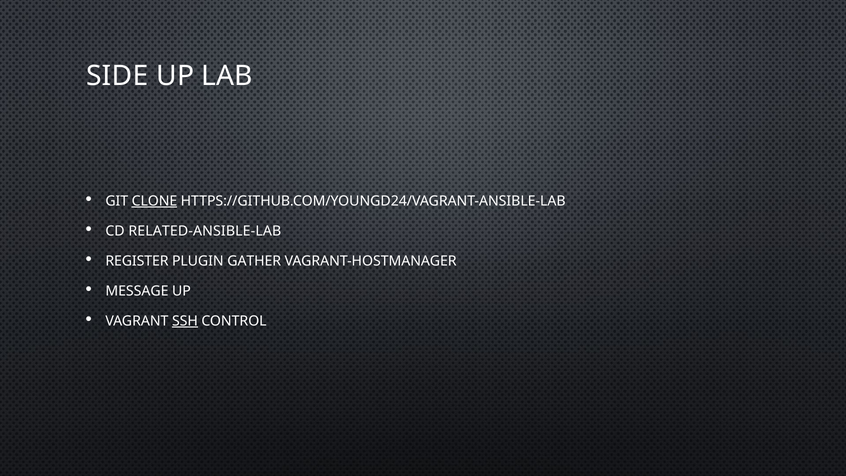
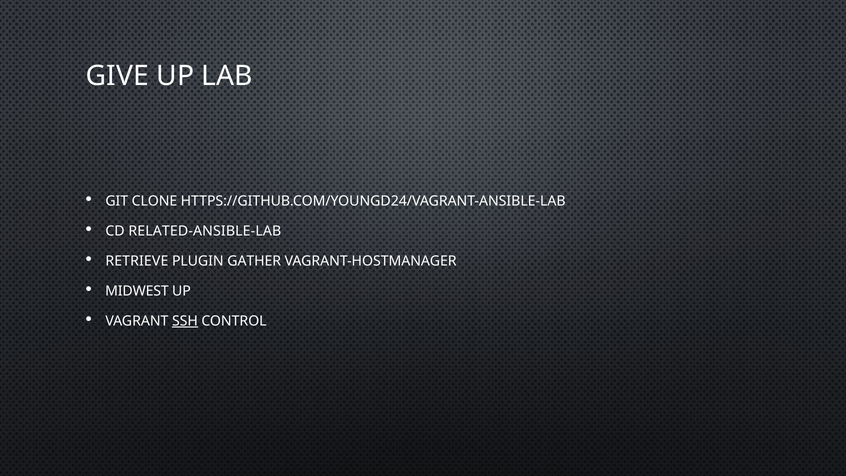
SIDE: SIDE -> GIVE (117, 76)
CLONE underline: present -> none (155, 201)
REGISTER: REGISTER -> RETRIEVE (137, 261)
MESSAGE: MESSAGE -> MIDWEST (137, 291)
